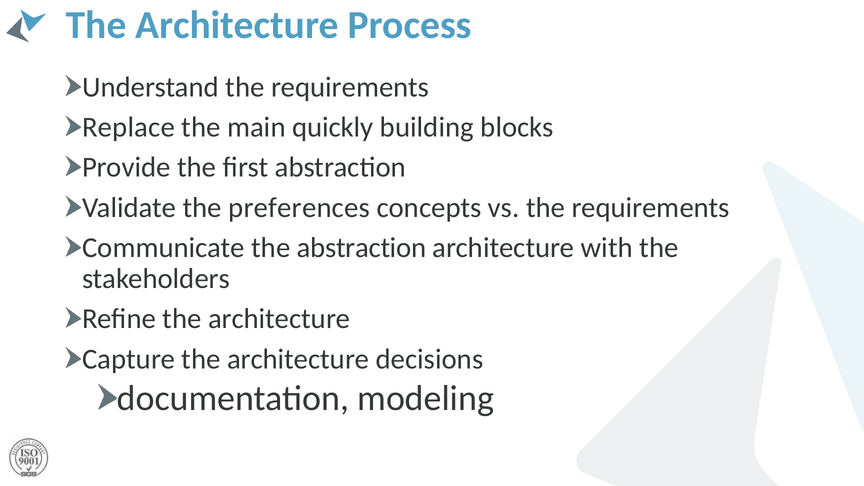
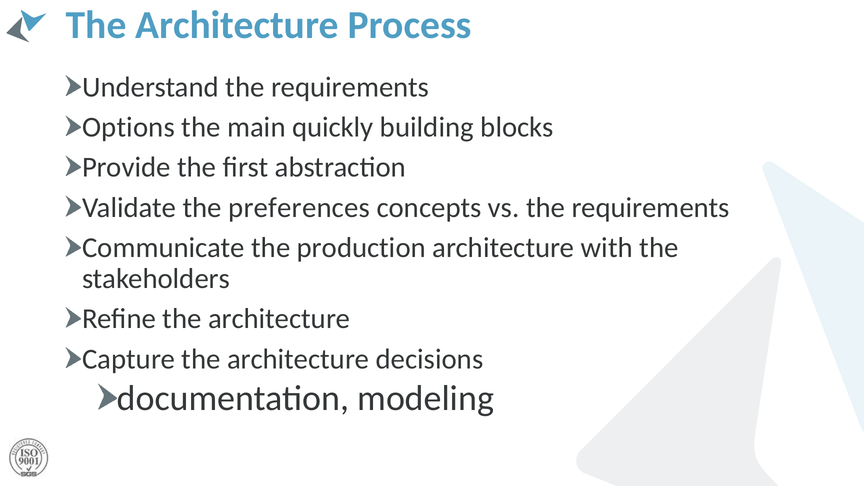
Replace: Replace -> Options (128, 127)
the abstraction: abstraction -> production (361, 248)
